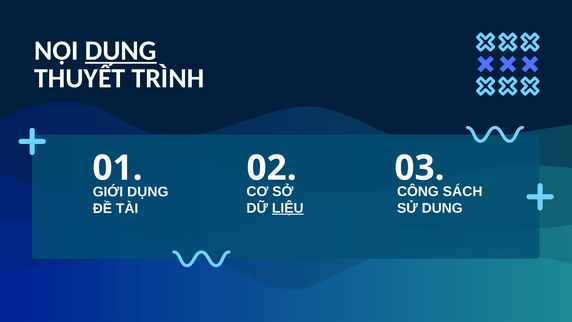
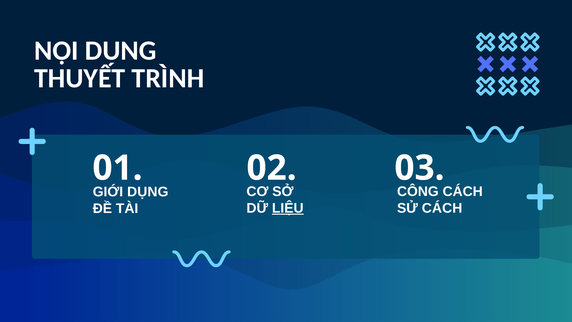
DUNG underline: present -> none (121, 51)
SÁCH: SÁCH -> CÁCH (463, 191)
SỬ DUNG: DUNG -> CÁCH (442, 208)
